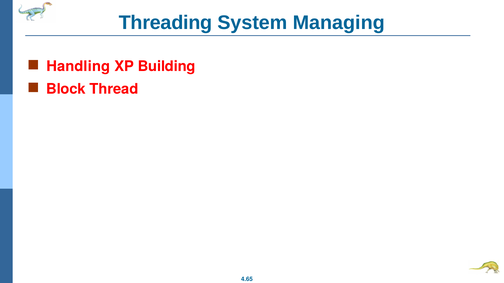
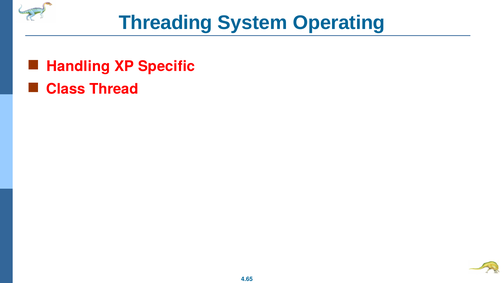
Managing: Managing -> Operating (339, 23)
Building: Building -> Specific (167, 66)
Block: Block -> Class (66, 89)
